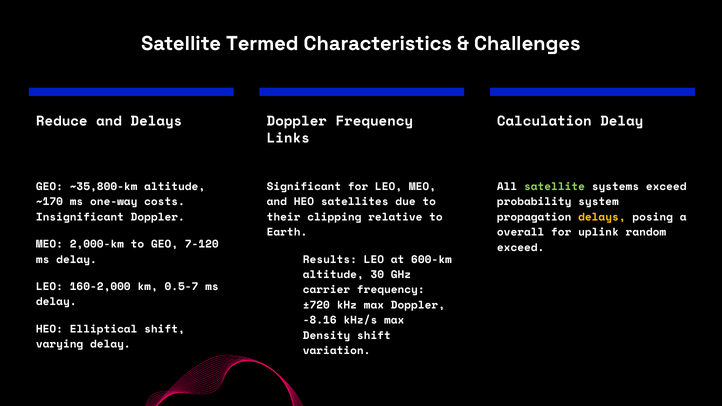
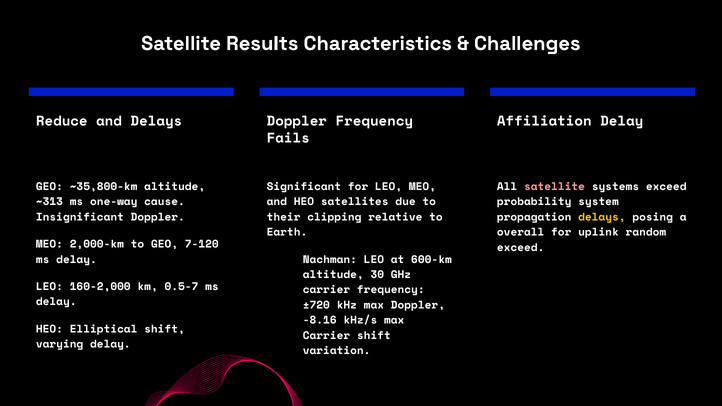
Termed: Termed -> Results (262, 43)
Calculation: Calculation -> Affiliation (544, 121)
Links: Links -> Fails (288, 138)
satellite colour: light green -> pink (554, 187)
~170: ~170 -> ~313 (49, 202)
costs: costs -> cause (165, 202)
Results: Results -> Nachman (330, 260)
Density: Density -> Carrier (326, 336)
